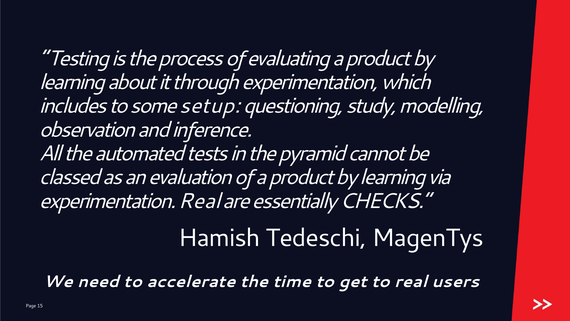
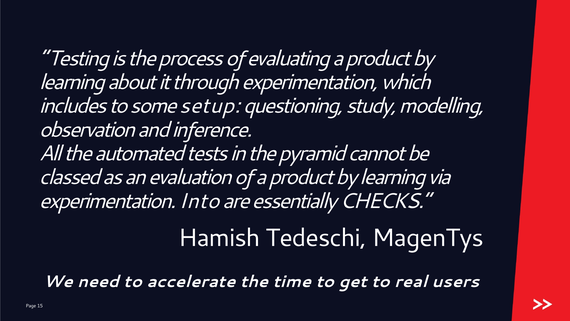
experimentation Real: Real -> Into (199, 201)
